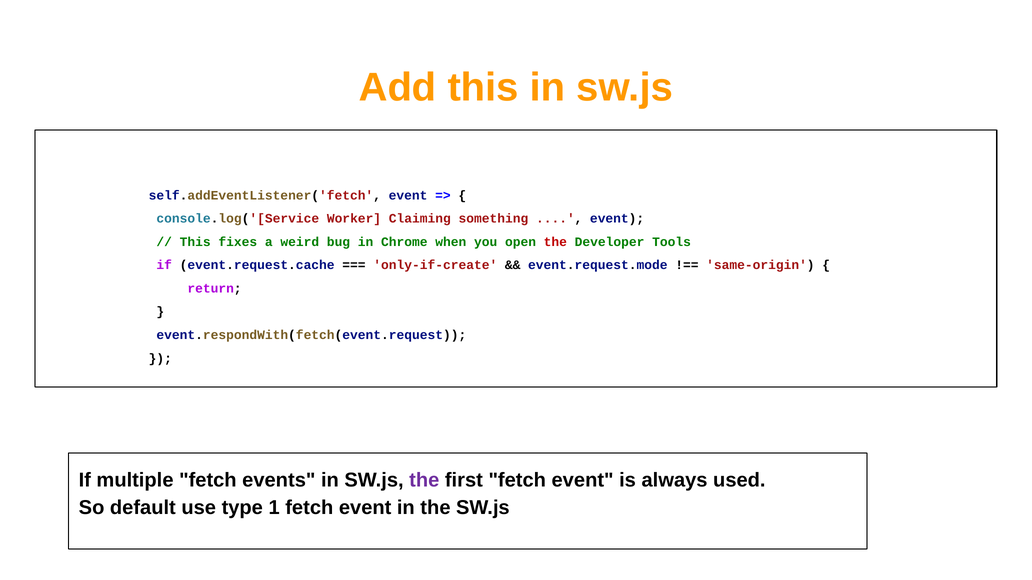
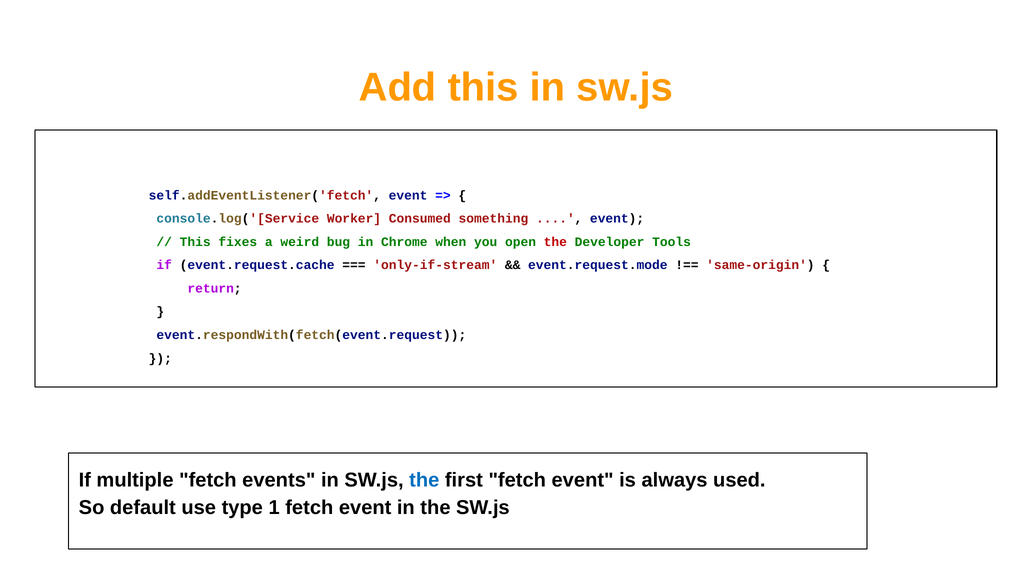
Claiming: Claiming -> Consumed (420, 219)
only-if-create: only-if-create -> only-if-stream (435, 265)
the colour: purple -> blue (424, 481)
